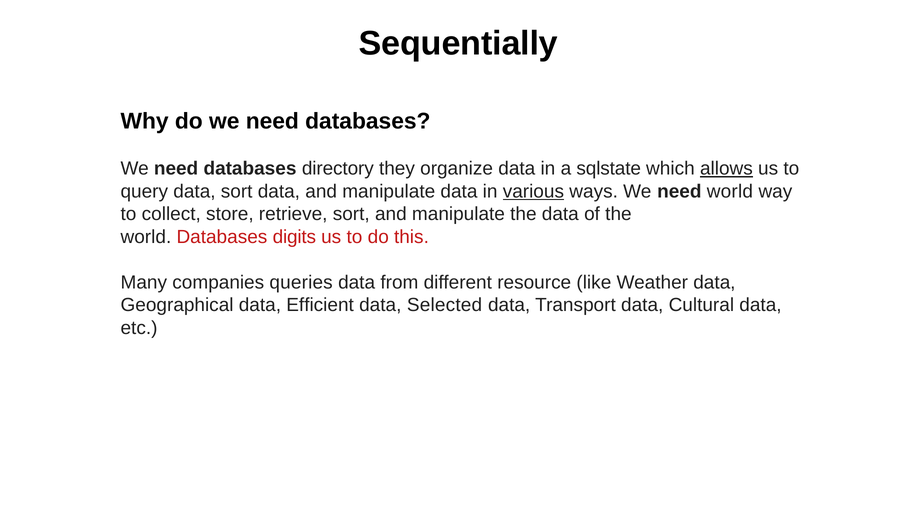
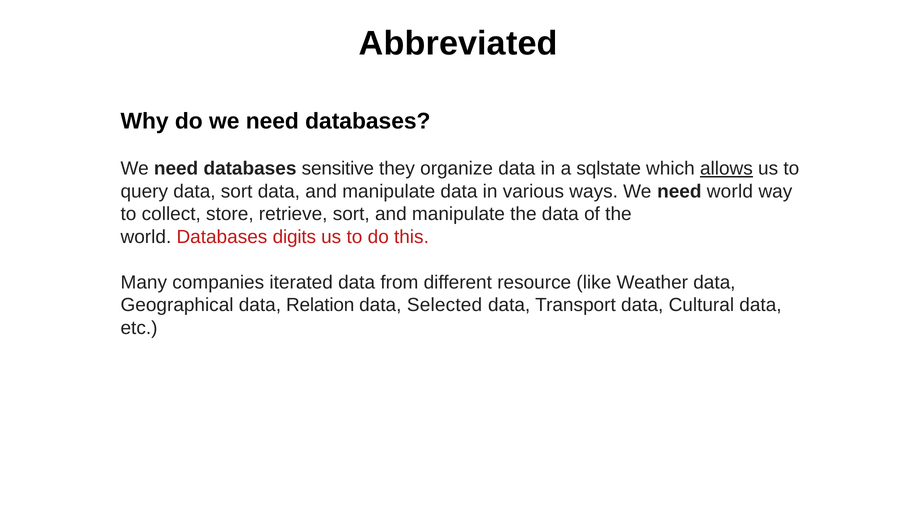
Sequentially: Sequentially -> Abbreviated (458, 43)
directory: directory -> sensitive (338, 169)
various underline: present -> none (533, 191)
queries: queries -> iterated (301, 283)
Efficient: Efficient -> Relation (320, 305)
